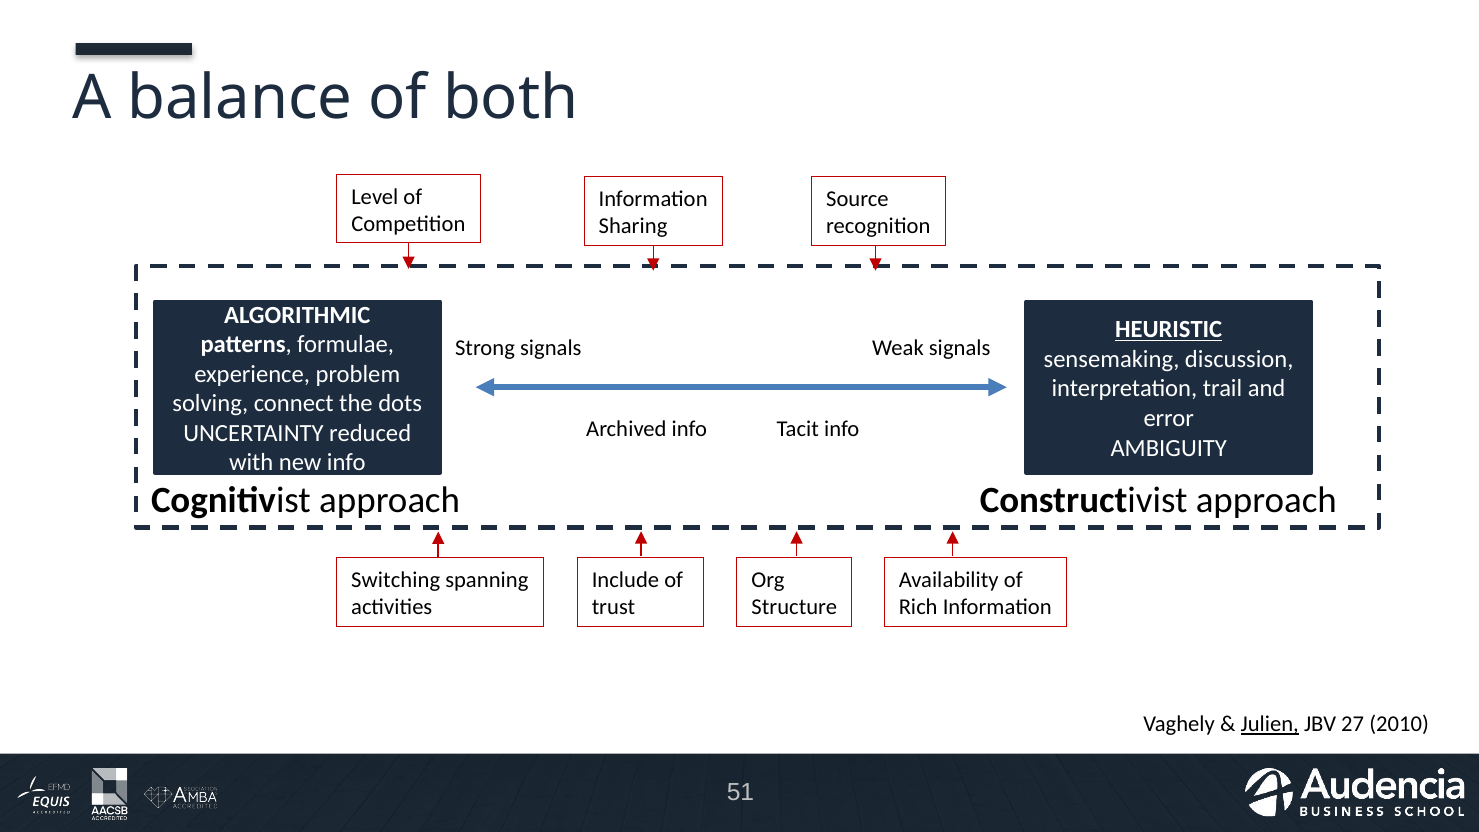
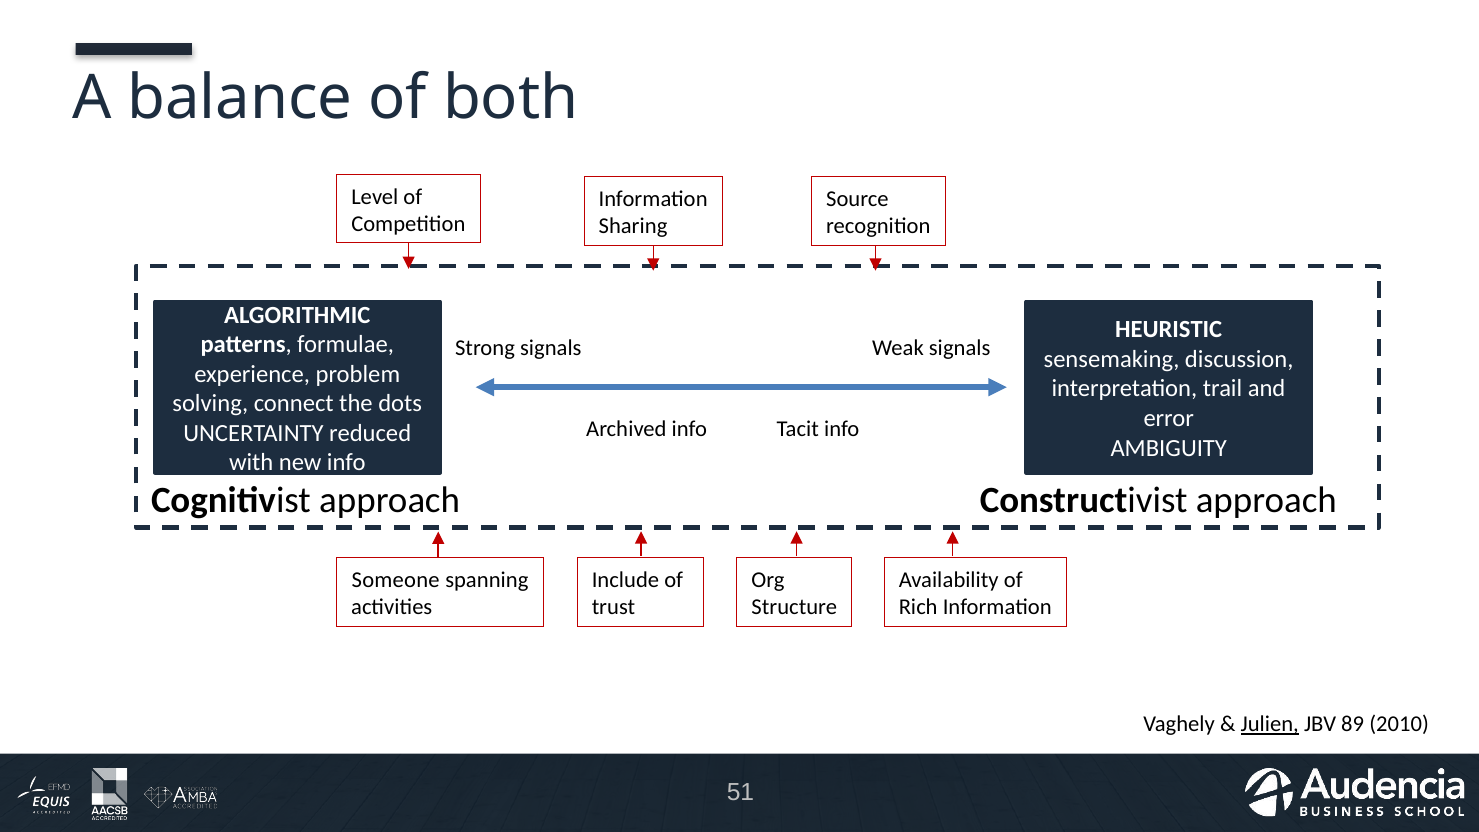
HEURISTIC underline: present -> none (1169, 330)
Switching: Switching -> Someone (396, 580)
27: 27 -> 89 (1353, 724)
